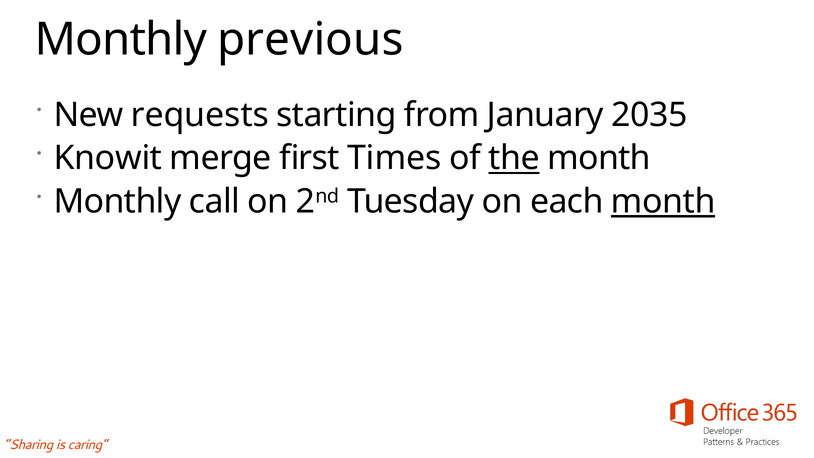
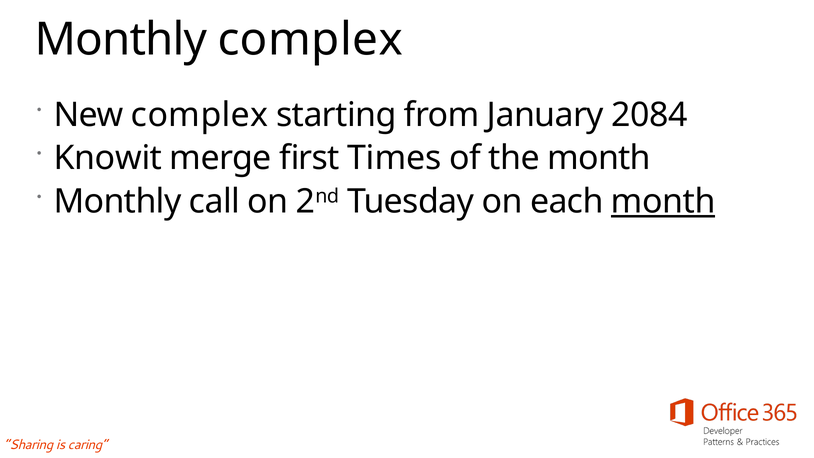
Monthly previous: previous -> complex (310, 40)
New requests: requests -> complex (200, 115)
2035: 2035 -> 2084 (649, 115)
the underline: present -> none (514, 158)
